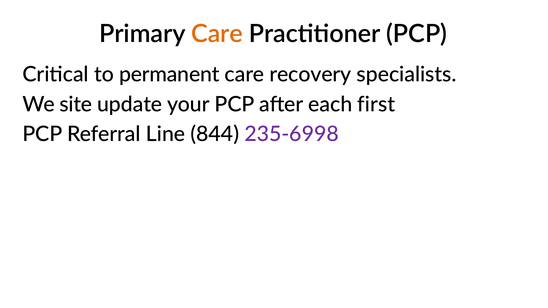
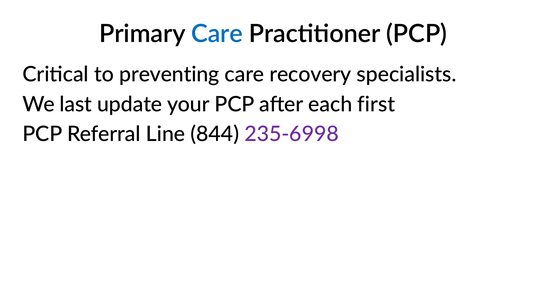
Care colour: orange -> blue (217, 34)
permanent: permanent -> preventing (169, 75)
site: site -> last (76, 104)
